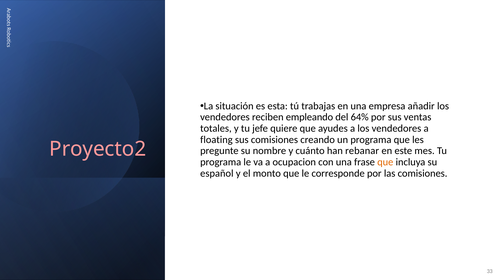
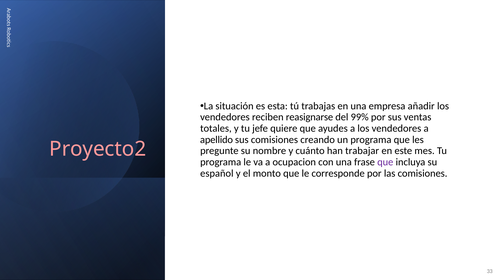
empleando: empleando -> reasignarse (309, 117)
64%: 64% -> 99% (360, 117)
floating: floating -> apellido (217, 140)
rebanar: rebanar -> trabajar (362, 151)
que colour: orange -> purple (385, 162)
